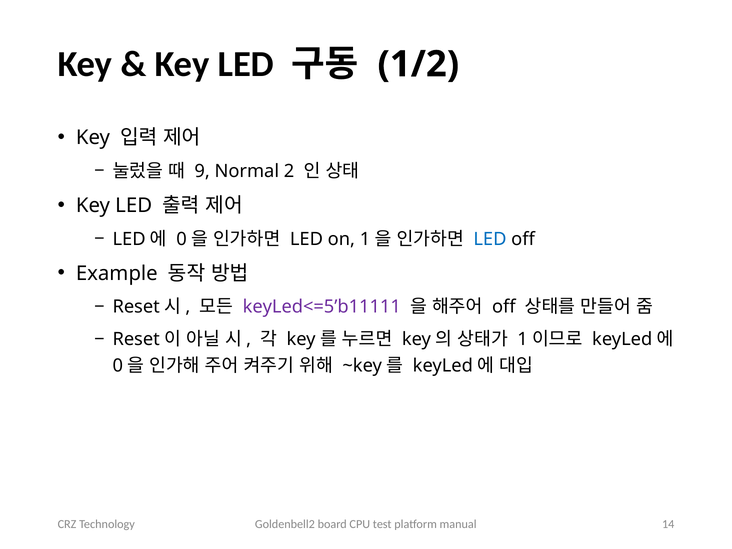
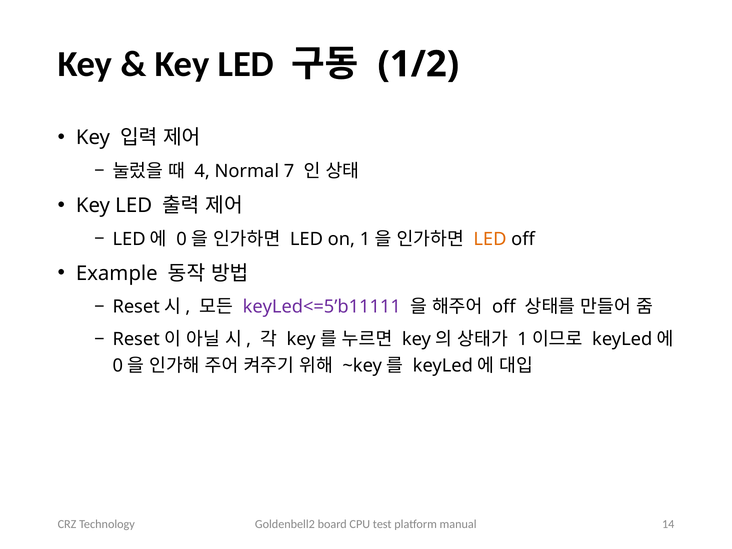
9: 9 -> 4 (202, 171)
2: 2 -> 7 (289, 171)
LED colour: blue -> orange (490, 239)
